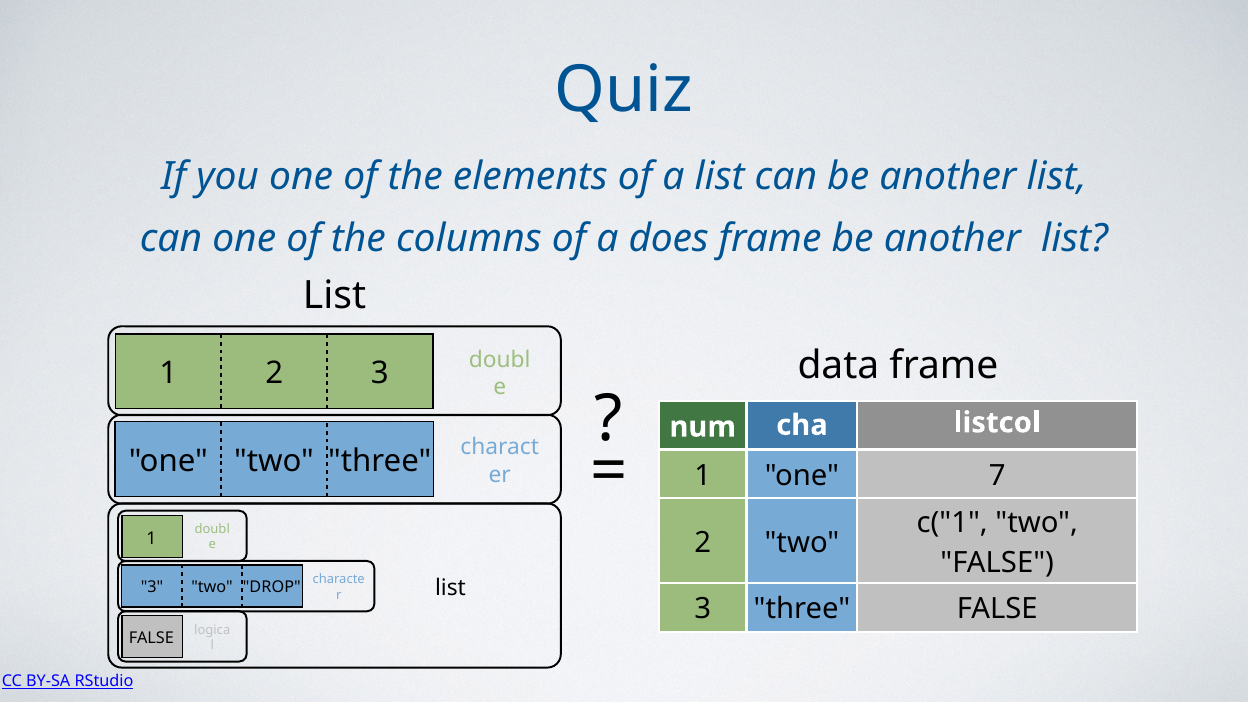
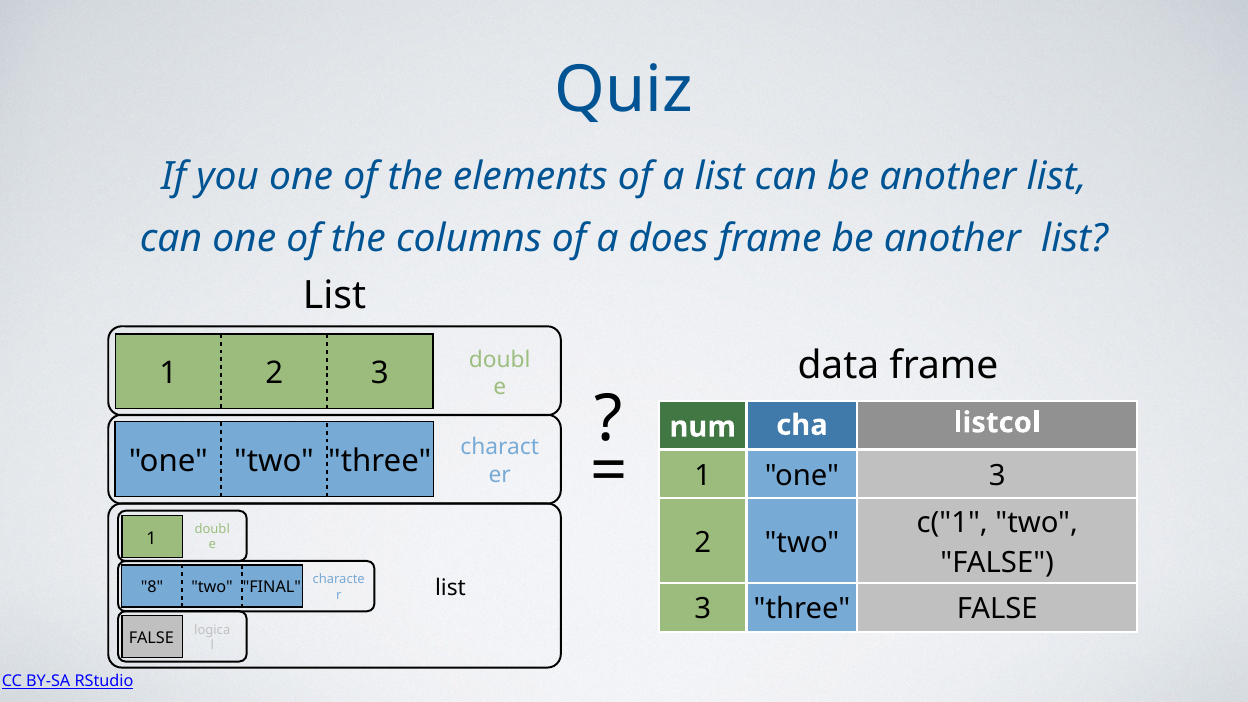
one 7: 7 -> 3 (997, 476)
3: 3 -> 8 (152, 587)
DROP: DROP -> FINAL (272, 587)
